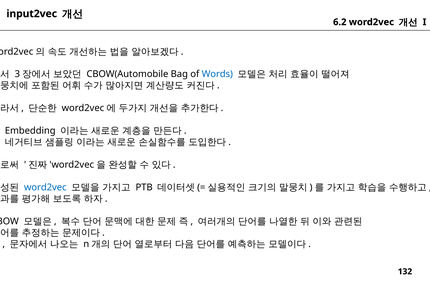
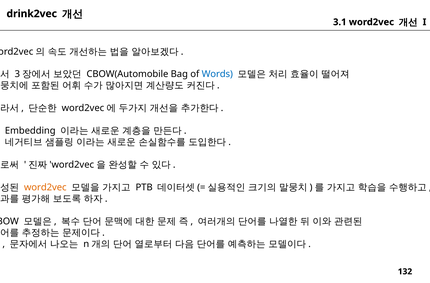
input2vec: input2vec -> drink2vec (32, 14)
6.2: 6.2 -> 3.1 (340, 22)
word2vec colour: blue -> orange (45, 187)
